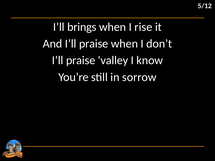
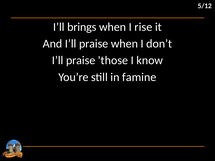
valley: valley -> those (113, 60)
sorrow: sorrow -> famine (139, 77)
